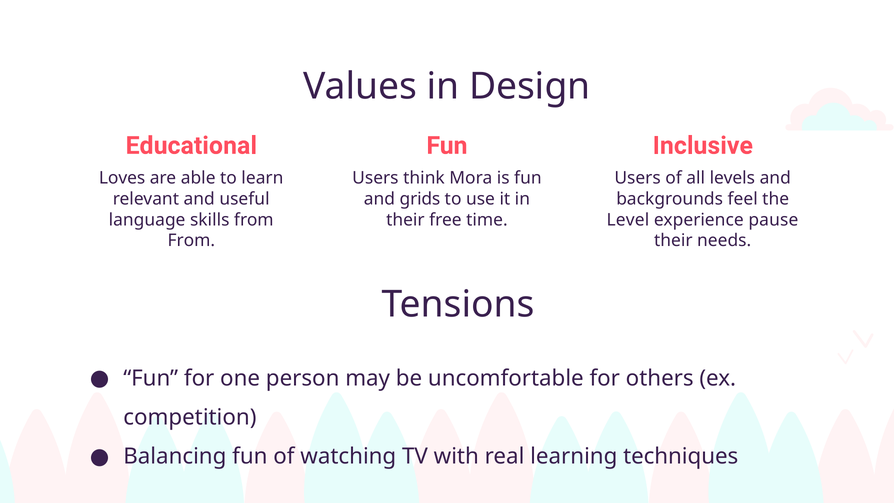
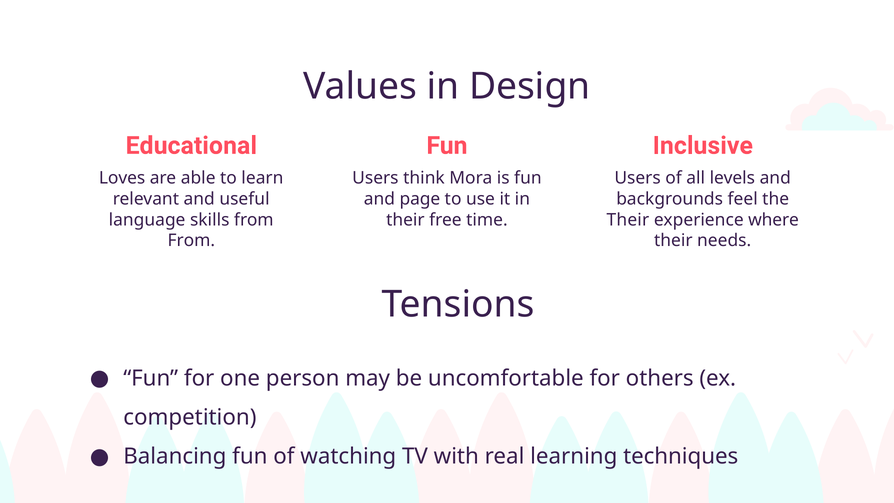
grids: grids -> page (420, 199)
Level: Level -> Their (628, 220)
pause: pause -> where (774, 220)
